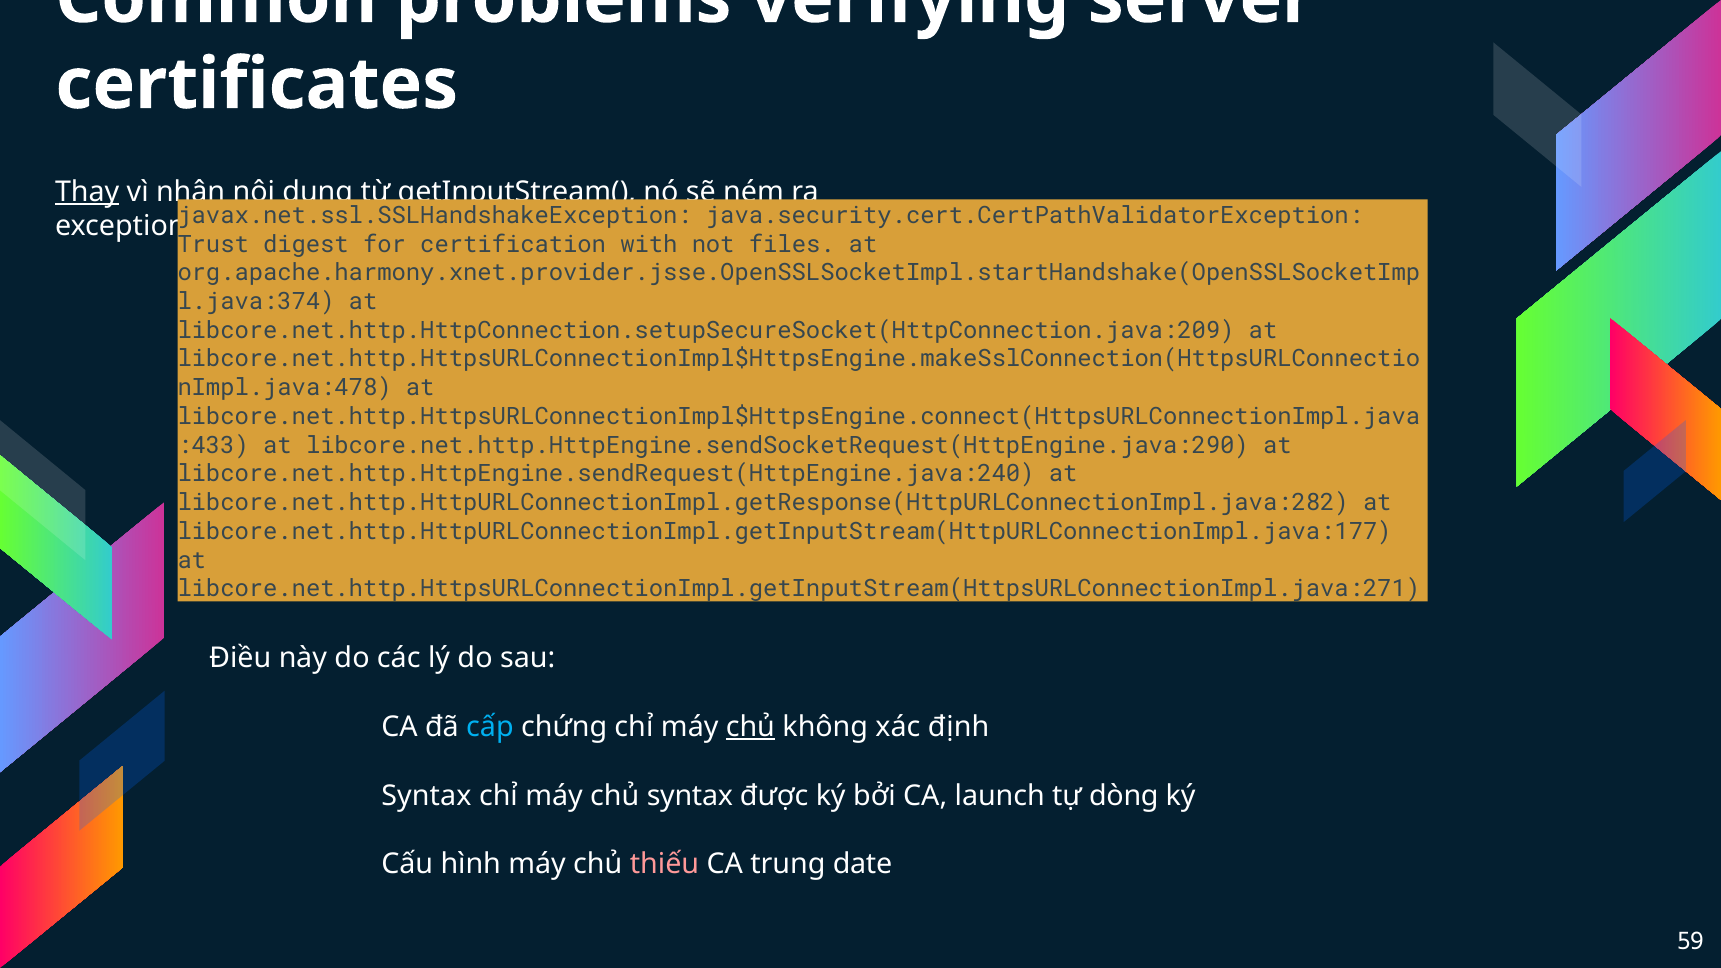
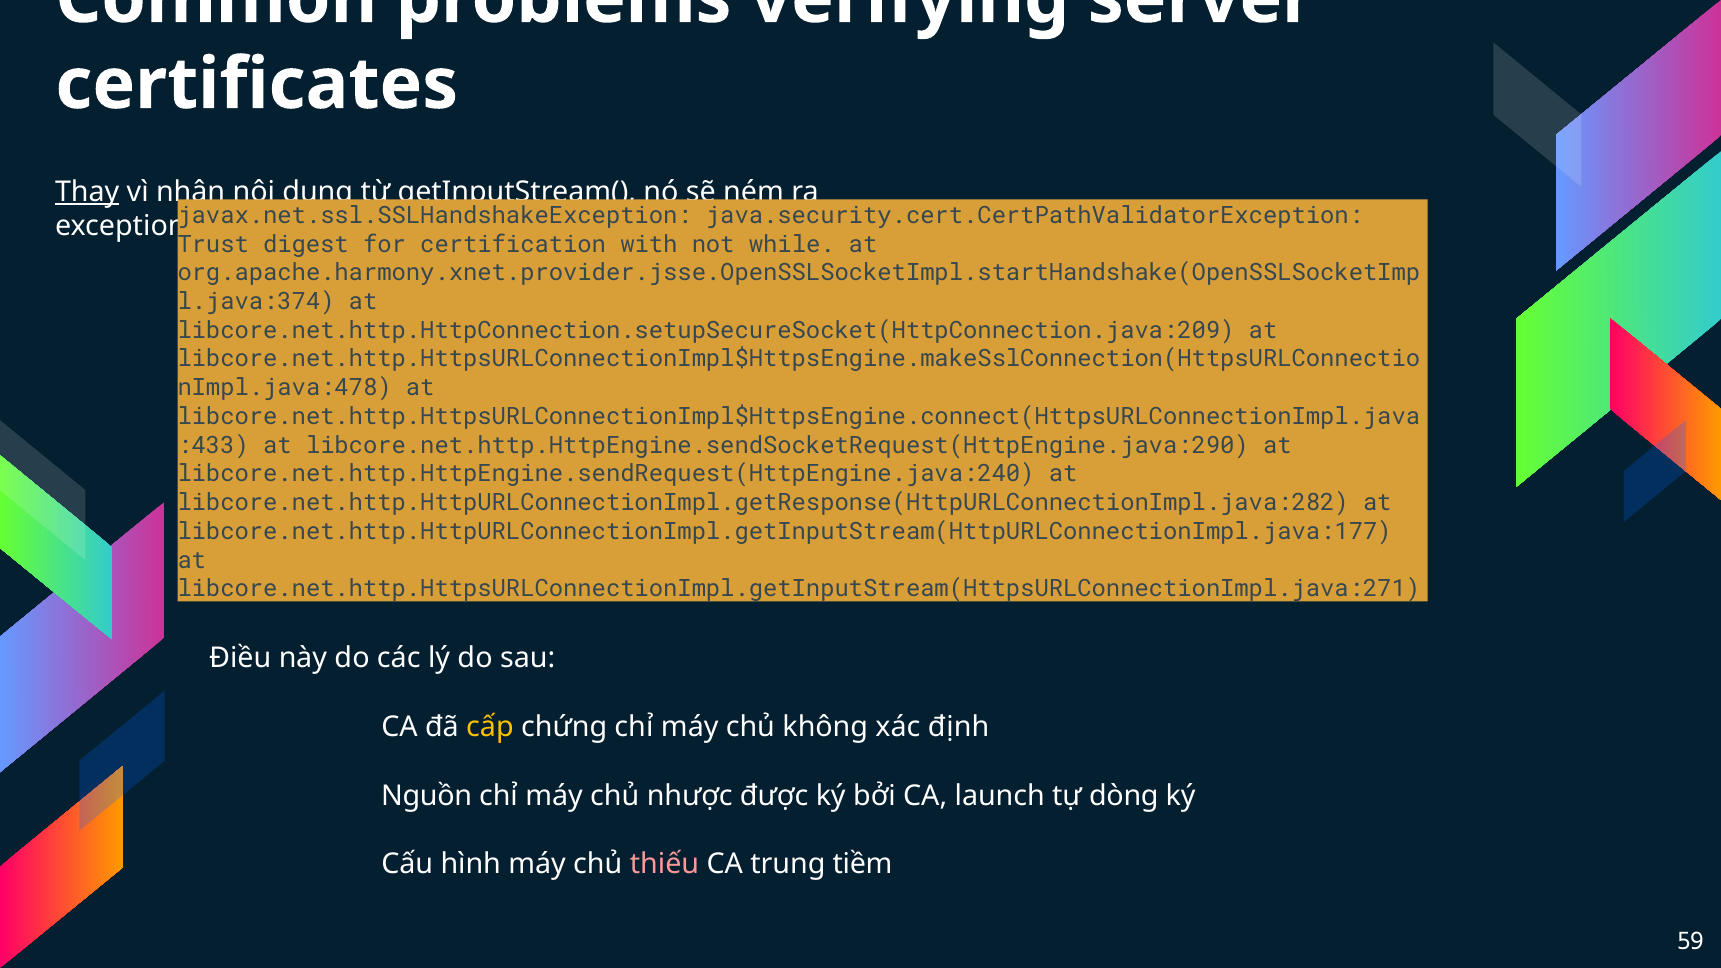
files: files -> while (792, 244)
cấp colour: light blue -> yellow (490, 727)
chủ underline: present -> none (750, 727)
Syntax: Syntax -> Nguồn (427, 796)
chủ syntax: syntax -> nhược (690, 796)
date: date -> tiềm (863, 865)
